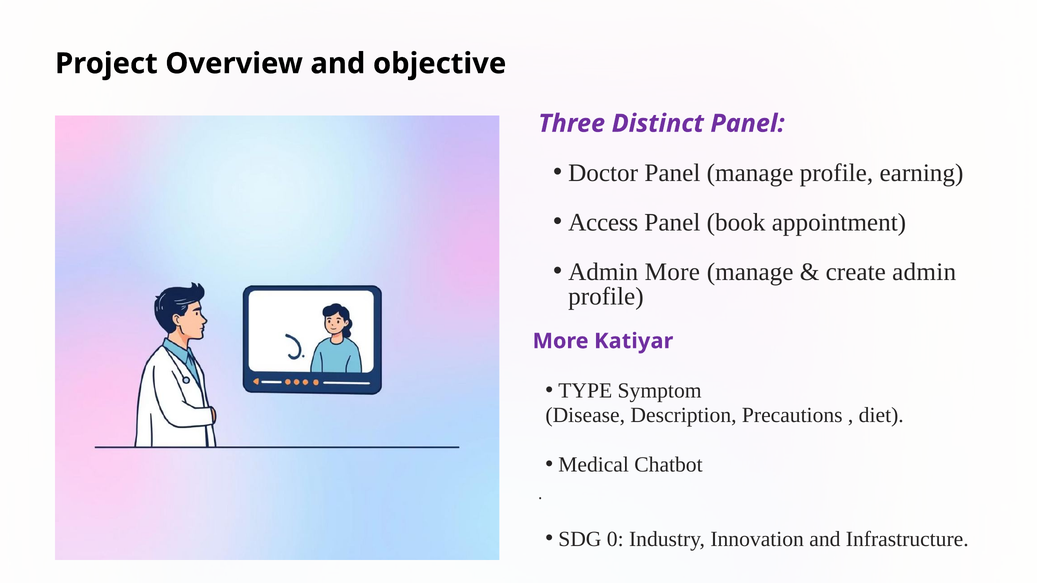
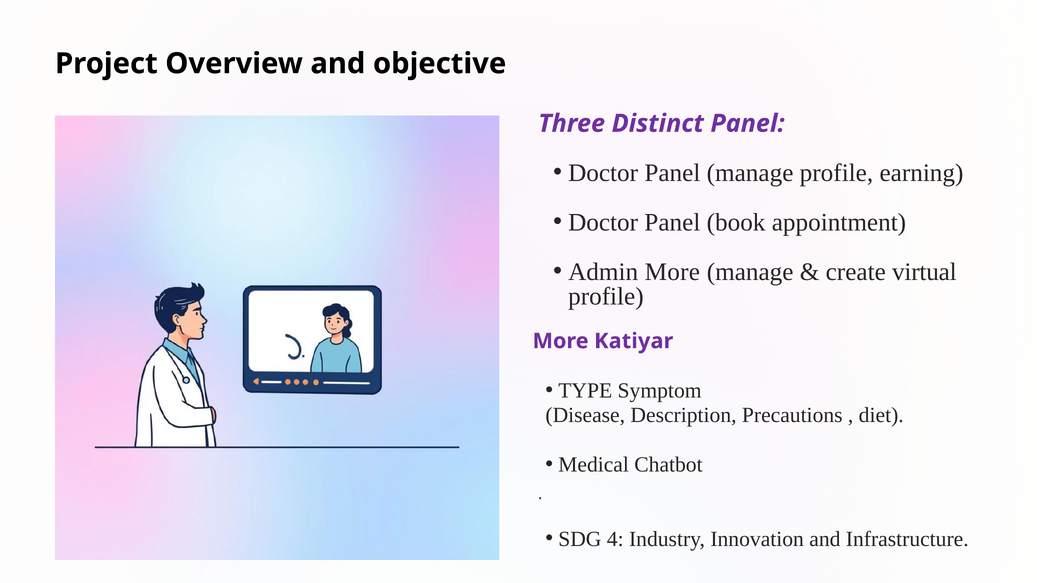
Access: Access -> Doctor (603, 223)
create admin: admin -> virtual (924, 272)
0: 0 -> 4 (615, 539)
